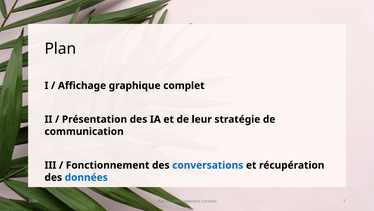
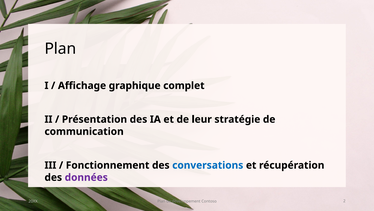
données colour: blue -> purple (86, 177)
